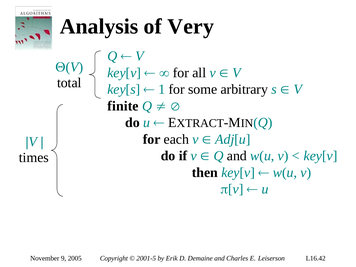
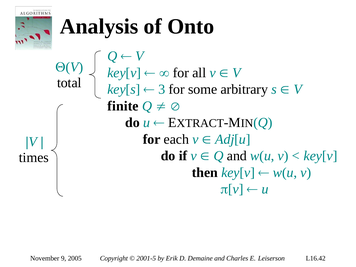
Very: Very -> Onto (191, 26)
1: 1 -> 3 (162, 89)
